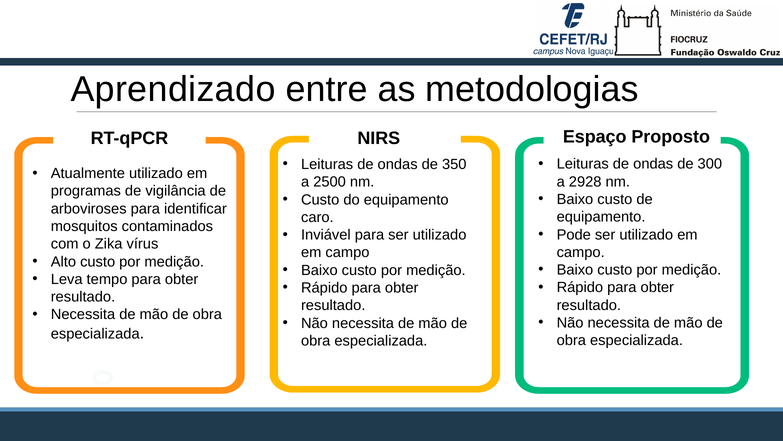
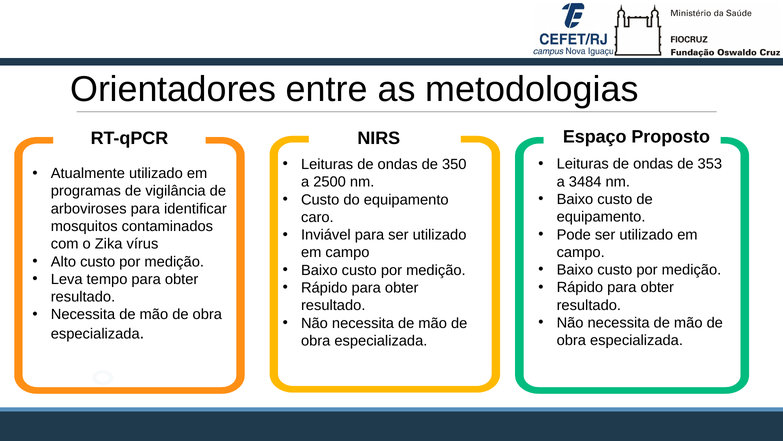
Aprendizado: Aprendizado -> Orientadores (173, 89)
300: 300 -> 353 (710, 164)
2928: 2928 -> 3484 (585, 182)
